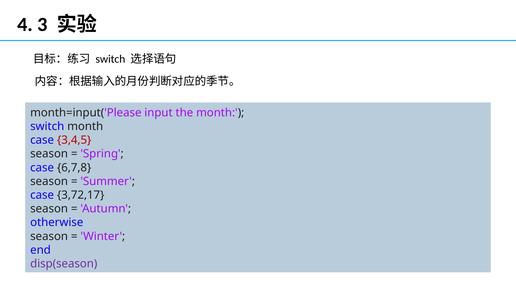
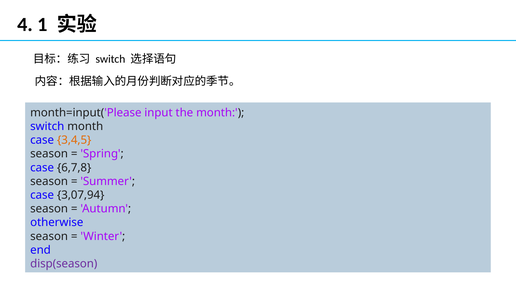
3: 3 -> 1 (42, 25)
3,4,5 colour: red -> orange (74, 140)
3,72,17: 3,72,17 -> 3,07,94 (81, 195)
